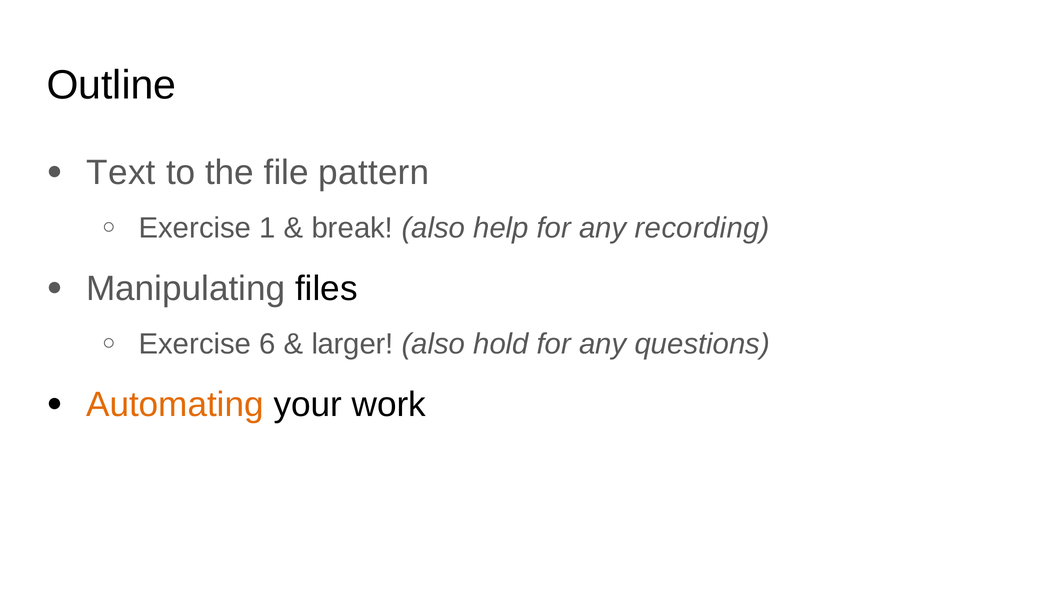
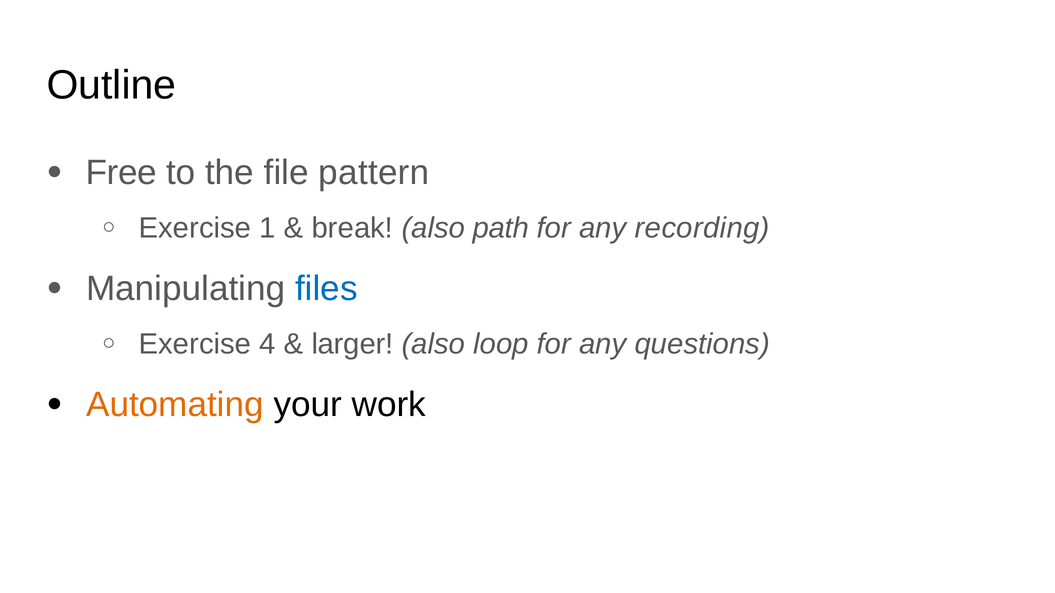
Text: Text -> Free (121, 173)
help: help -> path (501, 228)
files colour: black -> blue (326, 289)
6: 6 -> 4 (268, 345)
hold: hold -> loop (501, 345)
